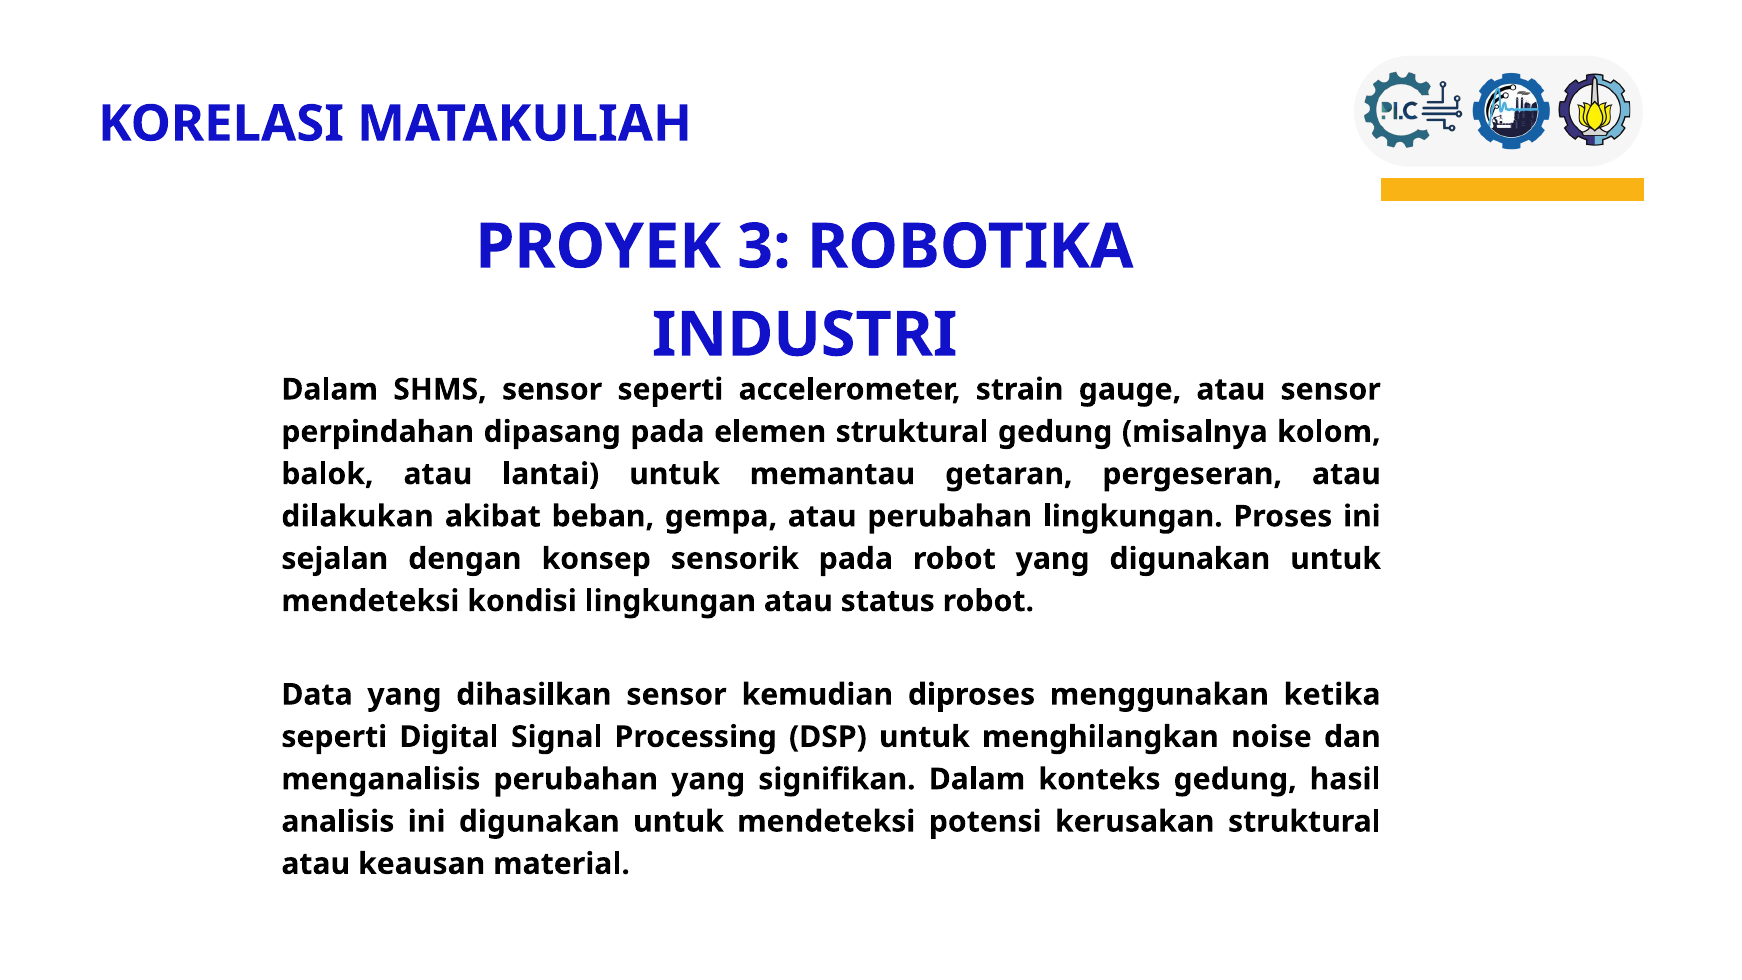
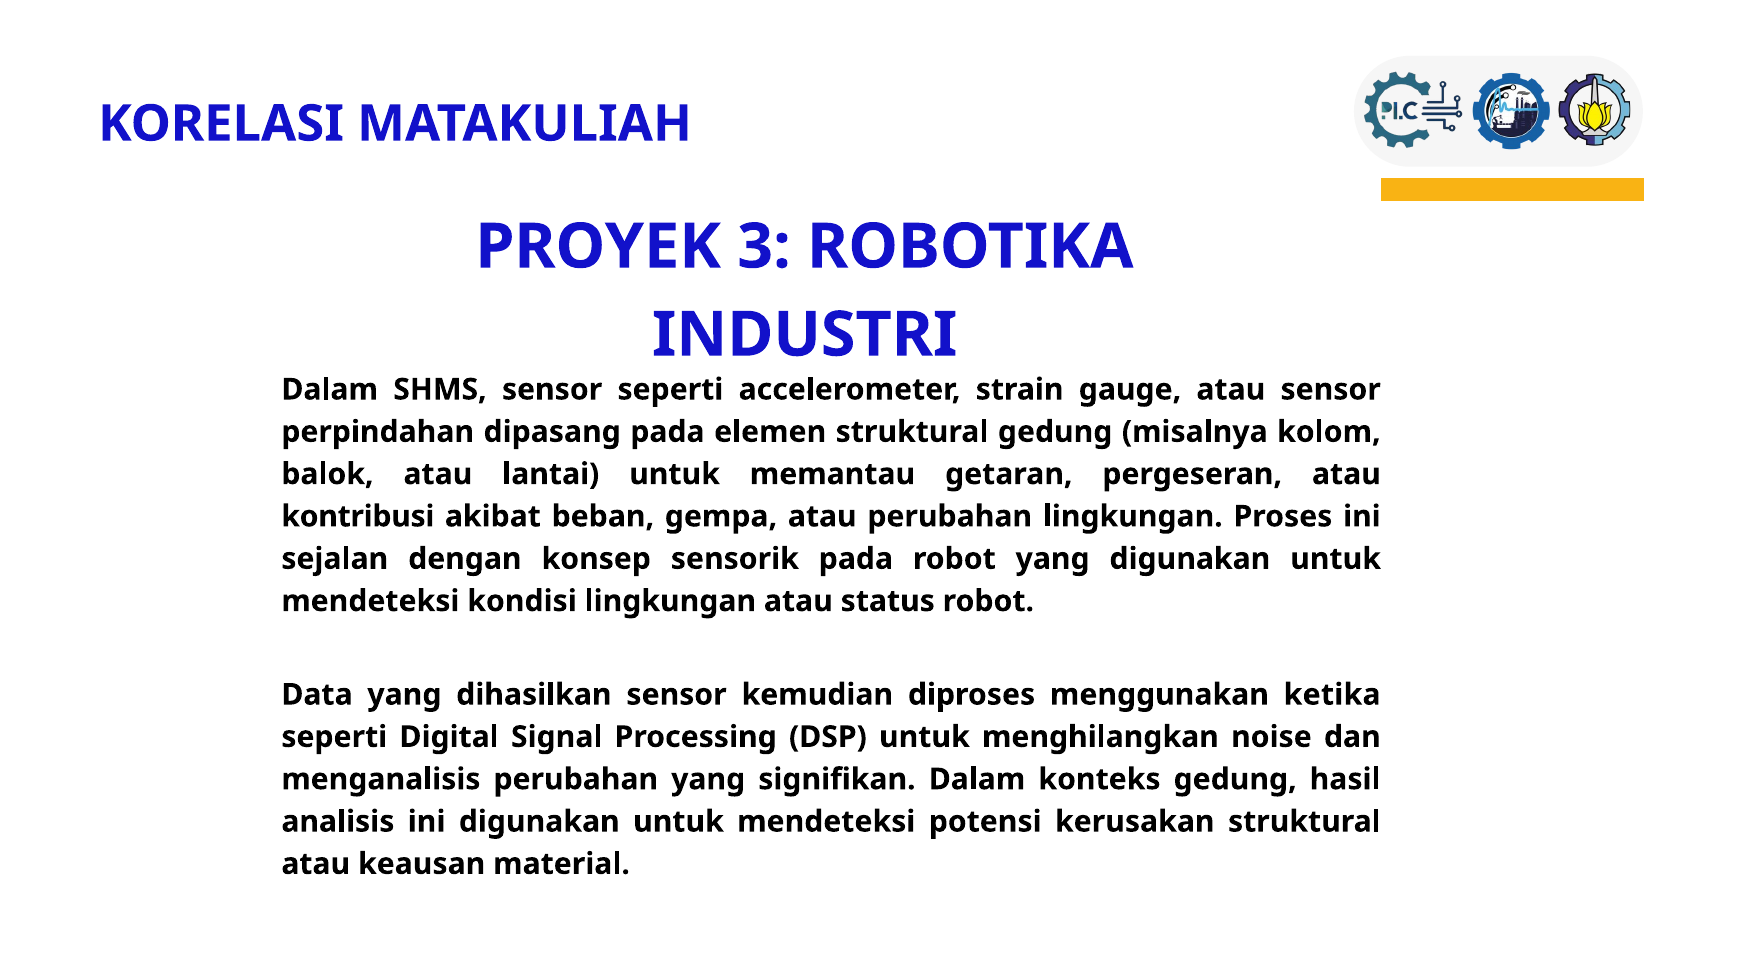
dilakukan: dilakukan -> kontribusi (358, 516)
